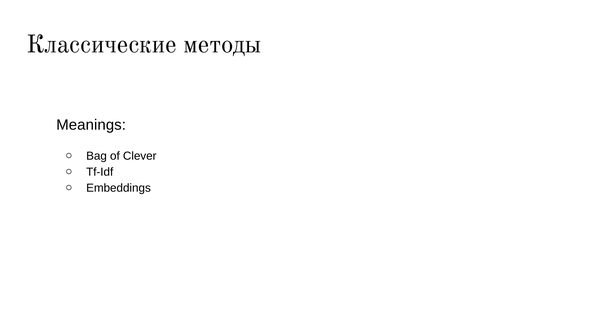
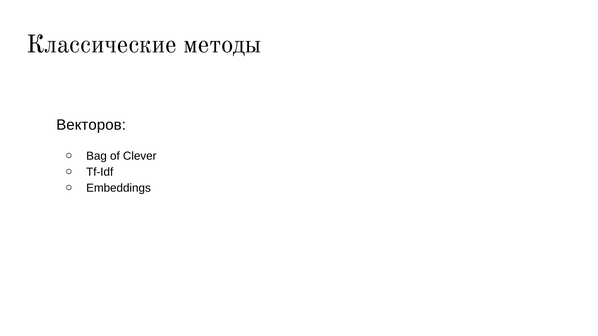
Meanings: Meanings -> Векторов (91, 125)
